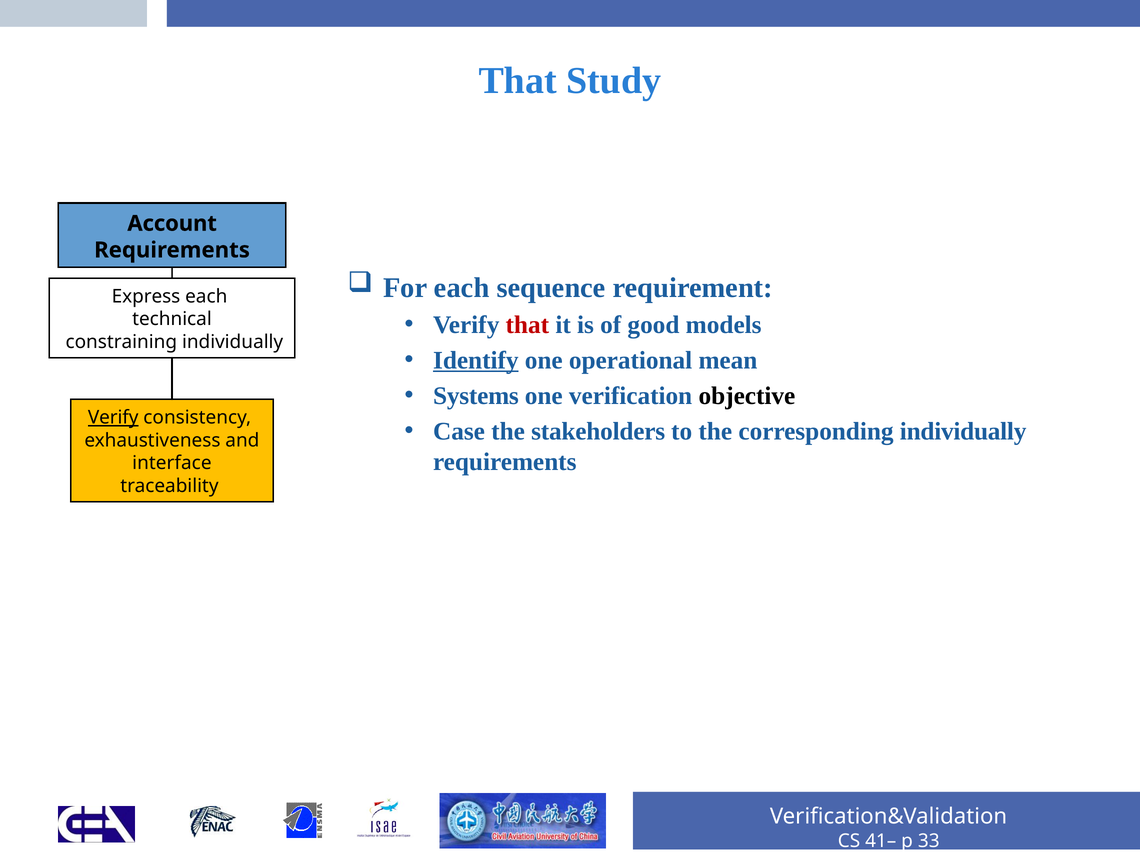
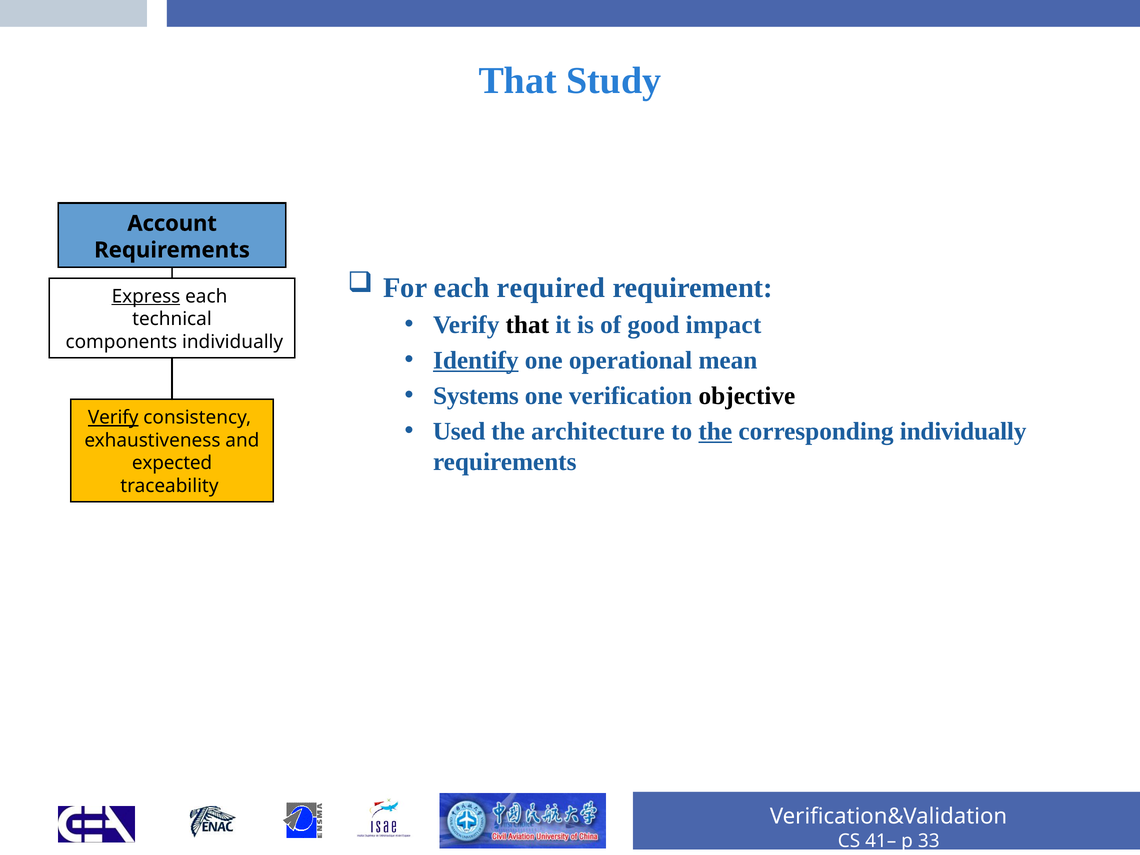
sequence: sequence -> required (551, 288)
Express underline: none -> present (146, 296)
that colour: red -> black (527, 325)
models: models -> impact (724, 325)
constraining: constraining -> components (121, 342)
Case: Case -> Used (459, 431)
stakeholders: stakeholders -> architecture (598, 431)
the underline: none -> present (715, 431)
interface: interface -> expected (172, 463)
